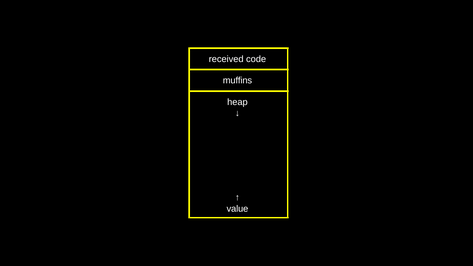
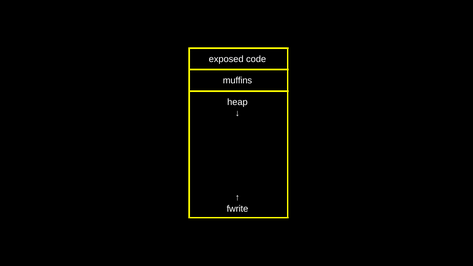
received: received -> exposed (226, 59)
value: value -> fwrite (237, 209)
